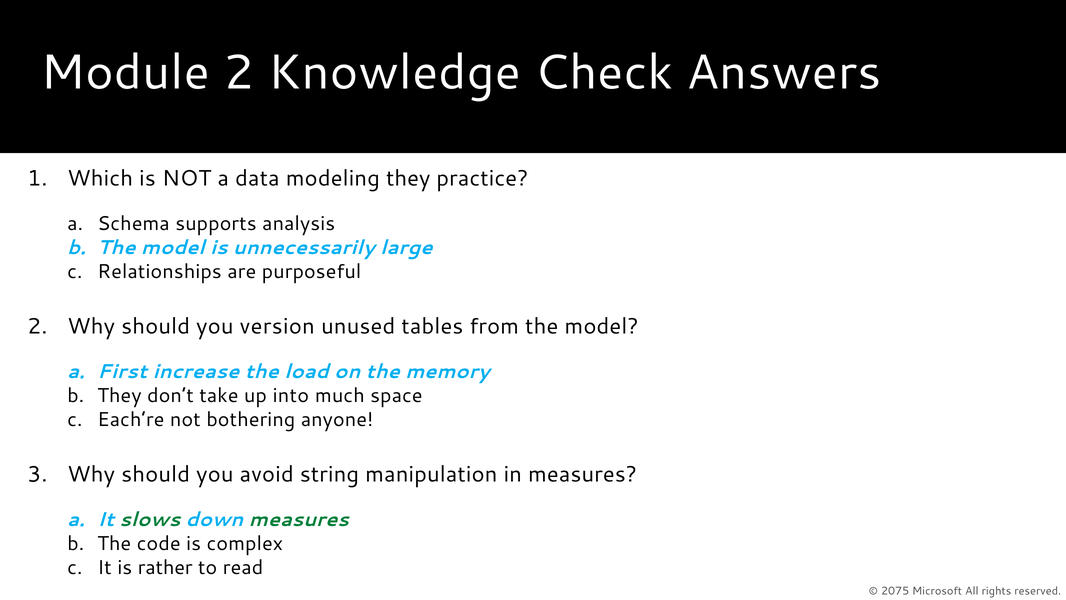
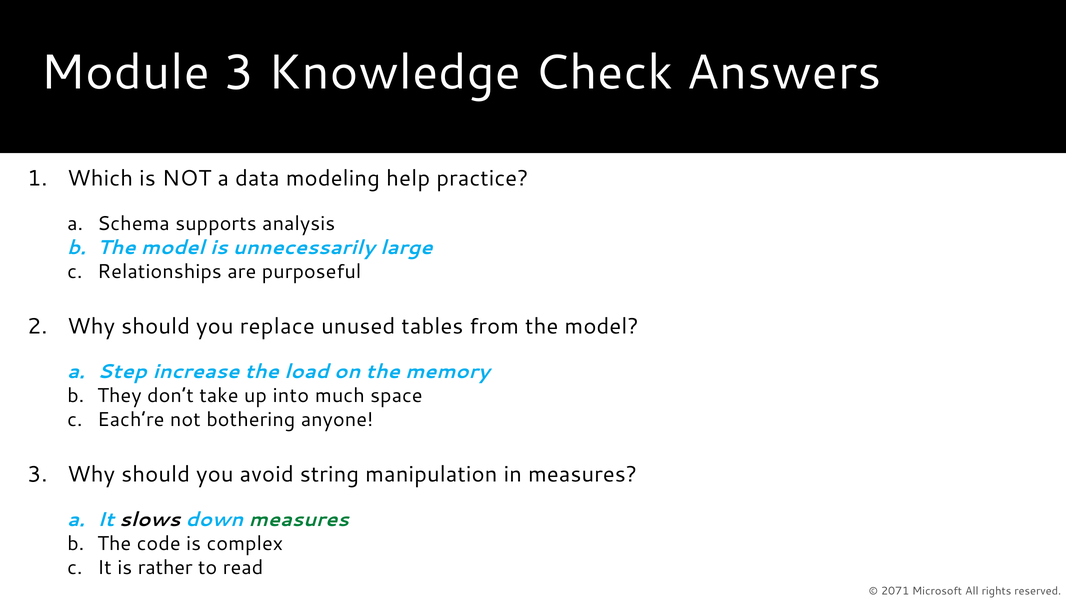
Module 2: 2 -> 3 (239, 73)
modeling they: they -> help (408, 178)
version: version -> replace (277, 326)
First: First -> Step (122, 371)
slows colour: green -> black (150, 519)
2075: 2075 -> 2071 (895, 591)
